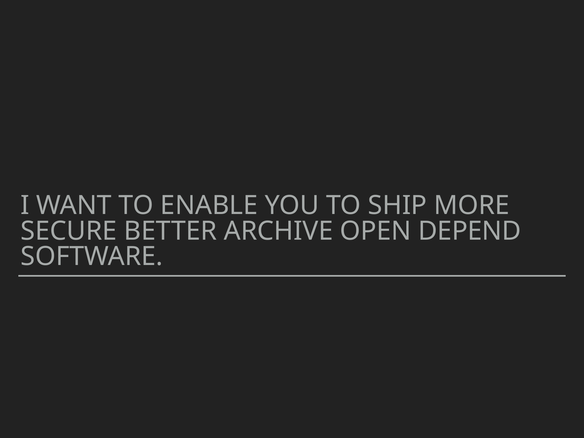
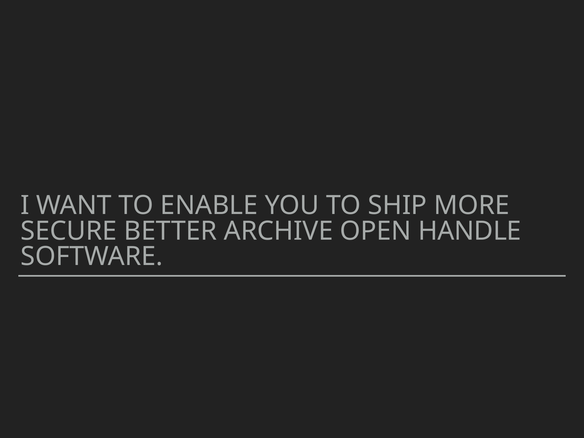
DEPEND: DEPEND -> HANDLE (470, 231)
